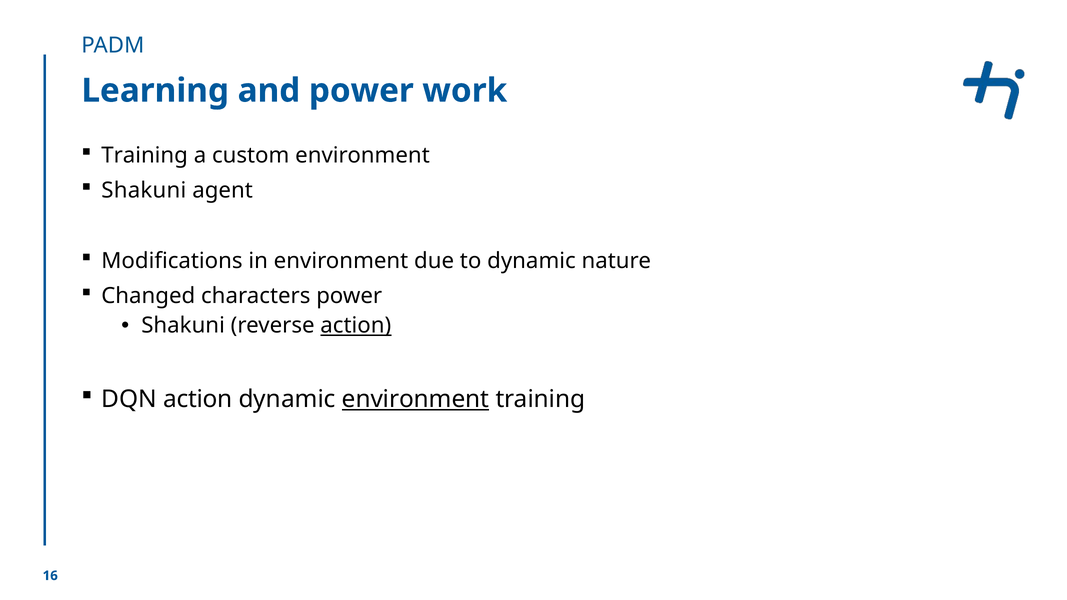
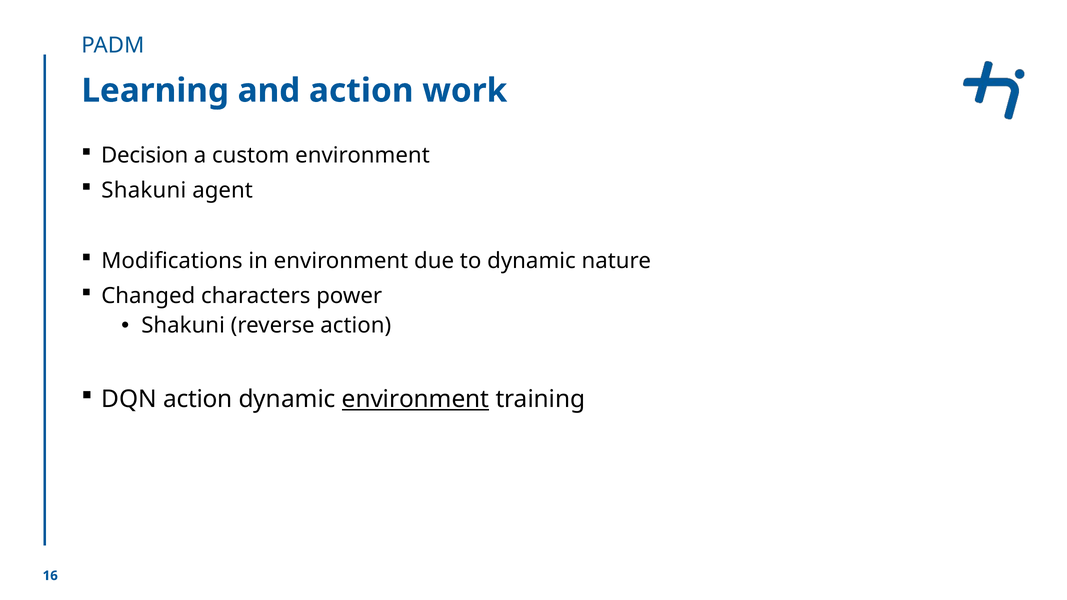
and power: power -> action (361, 91)
Training: Training -> Decision (145, 156)
action underline: present -> none (356, 326)
